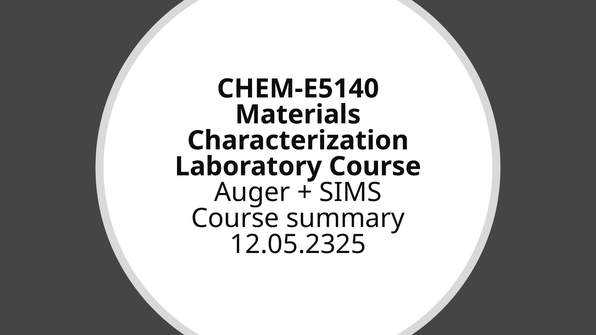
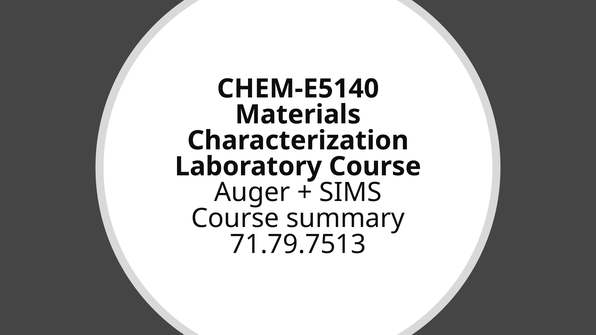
12.05.2325: 12.05.2325 -> 71.79.7513 (298, 244)
